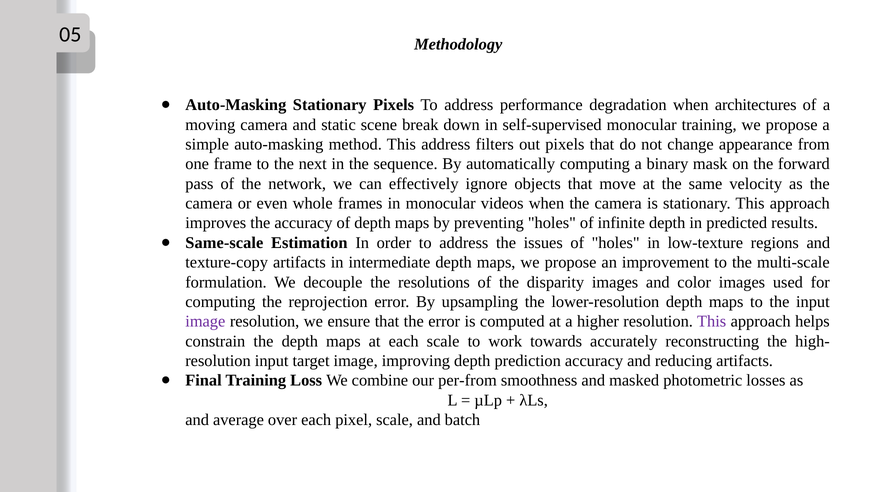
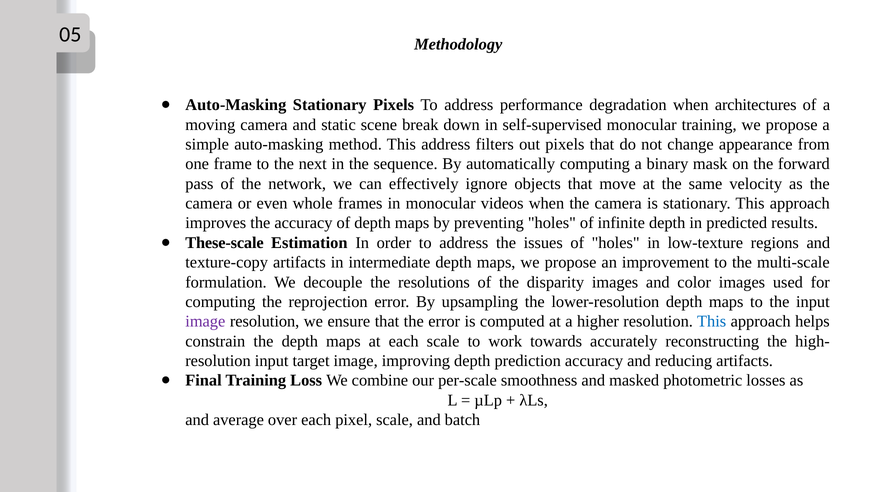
Same-scale: Same-scale -> These-scale (224, 243)
This colour: purple -> blue (712, 321)
per-from: per-from -> per-scale (467, 380)
